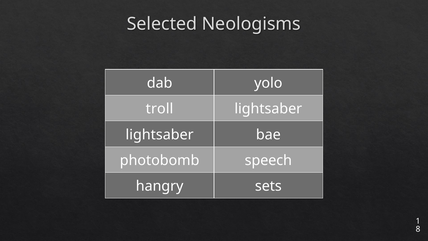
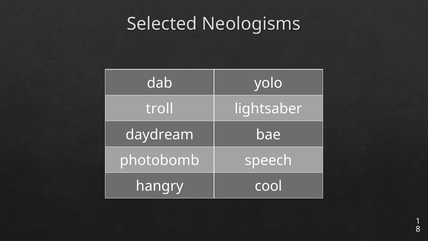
lightsaber: lightsaber -> daydream (160, 134)
sets: sets -> cool (268, 186)
